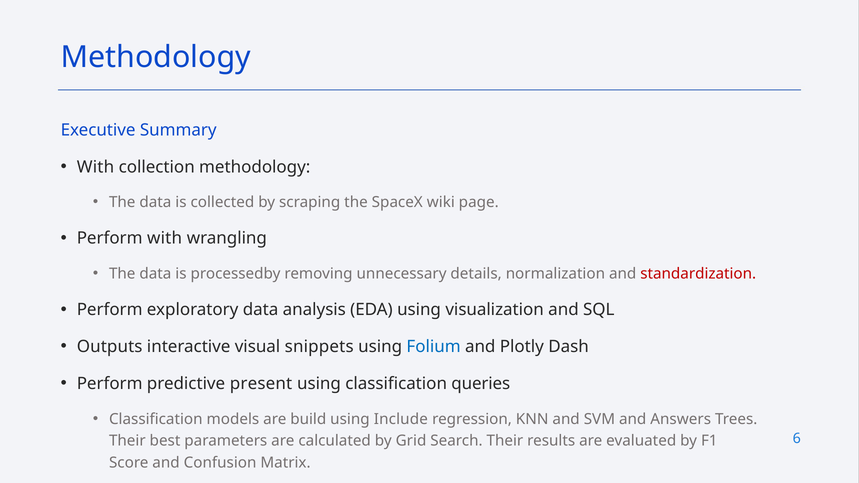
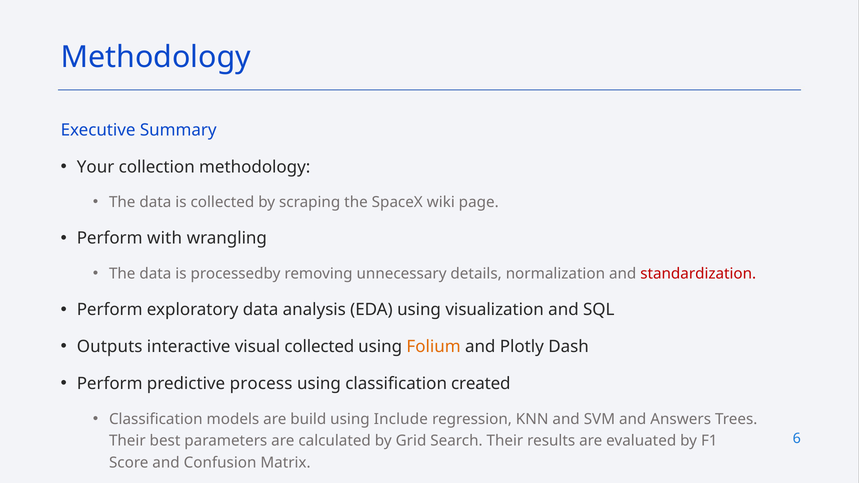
With: With -> Your (96, 167)
visual snippets: snippets -> collected (319, 347)
Folium colour: blue -> orange (434, 347)
present: present -> process (261, 384)
queries: queries -> created (481, 384)
